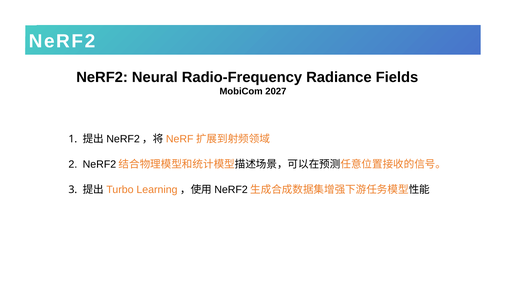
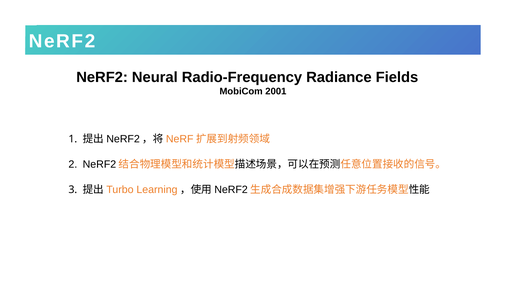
2027: 2027 -> 2001 (276, 91)
